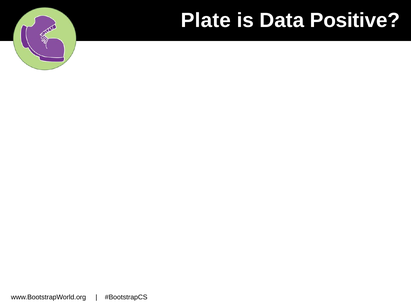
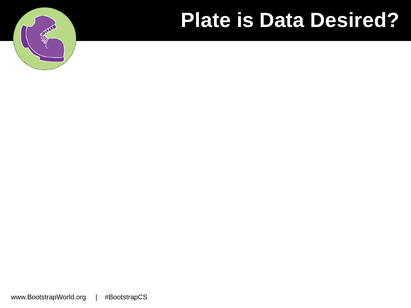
Positive: Positive -> Desired (355, 20)
